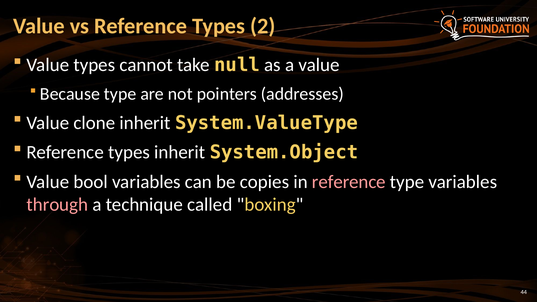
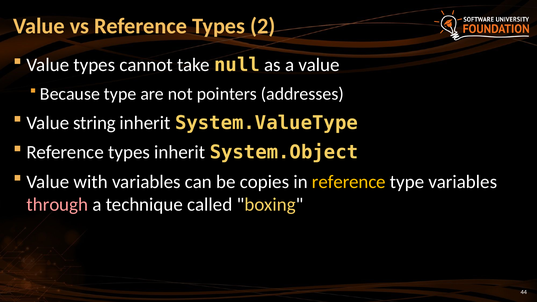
clone: clone -> string (94, 123)
bool: bool -> with (91, 182)
reference colour: pink -> yellow (349, 182)
